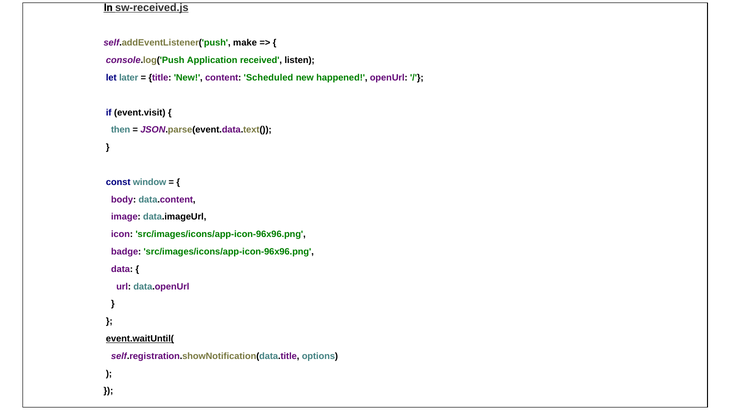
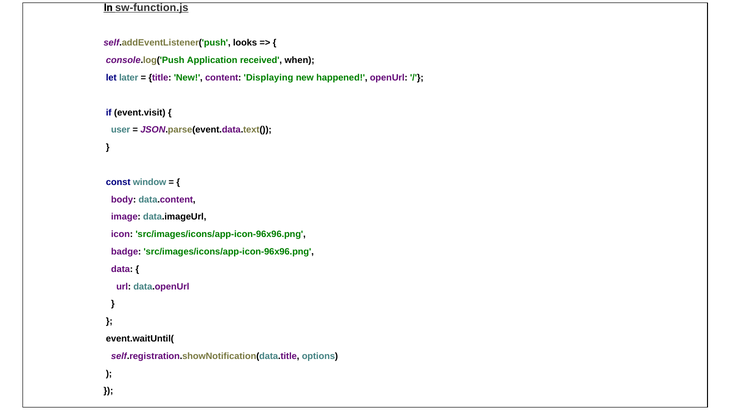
sw-received.js: sw-received.js -> sw-function.js (152, 8)
make: make -> looks (245, 43)
listen: listen -> when (300, 60)
Scheduled: Scheduled -> Displaying (268, 78)
then: then -> user (121, 130)
event.waitUntil( underline: present -> none (140, 339)
